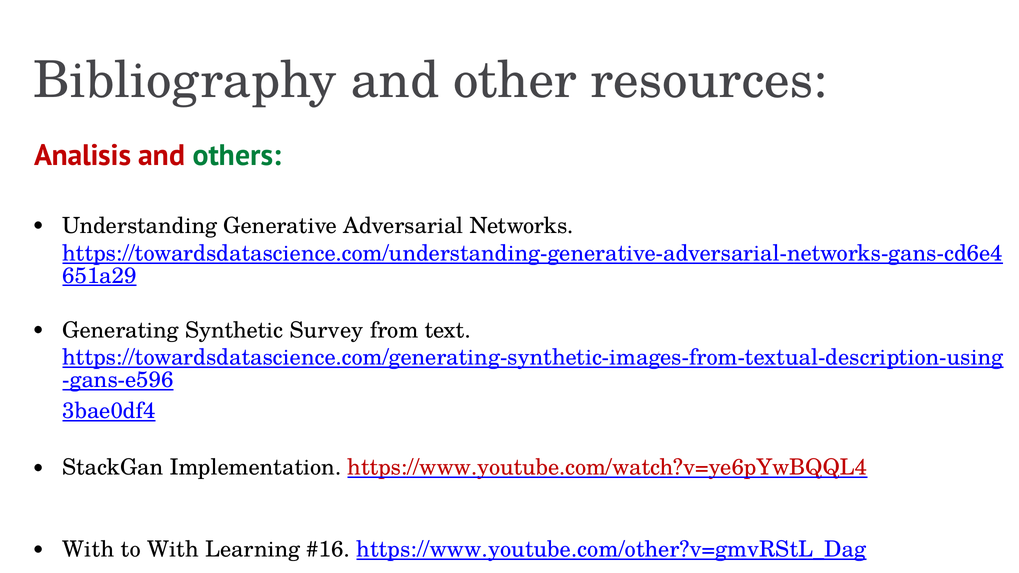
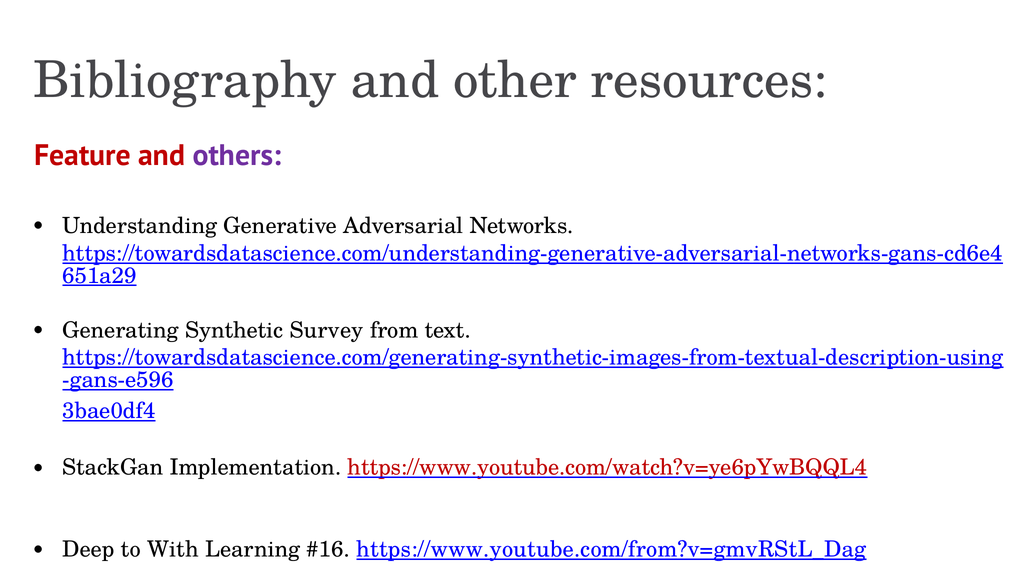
Analisis: Analisis -> Feature (82, 155)
others colour: green -> purple (237, 155)
With: With -> Deep (88, 550)
https://www.youtube.com/other?v=gmvRStL_Dag: https://www.youtube.com/other?v=gmvRStL_Dag -> https://www.youtube.com/from?v=gmvRStL_Dag (611, 550)
